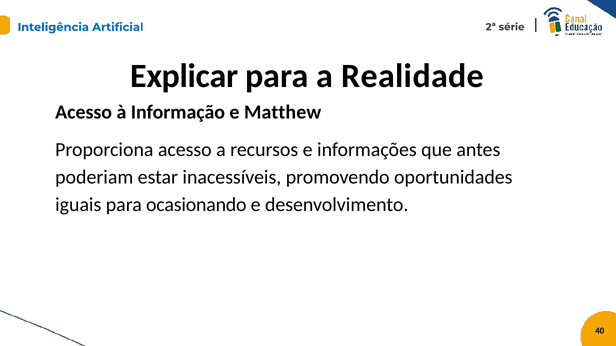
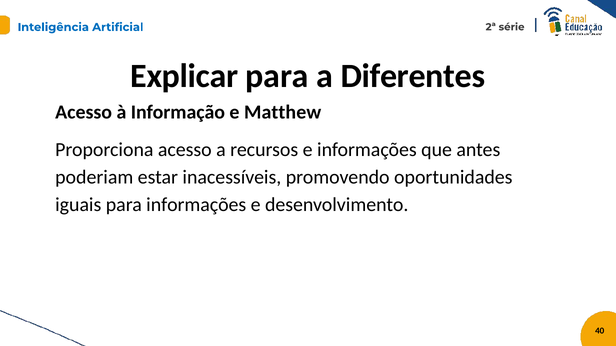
Realidade: Realidade -> Diferentes (413, 76)
para ocasionando: ocasionando -> informações (196, 205)
